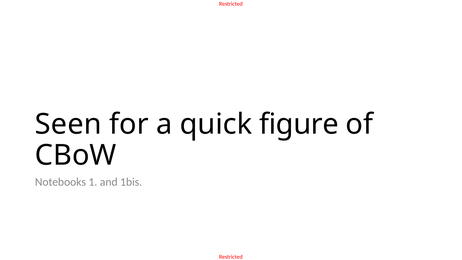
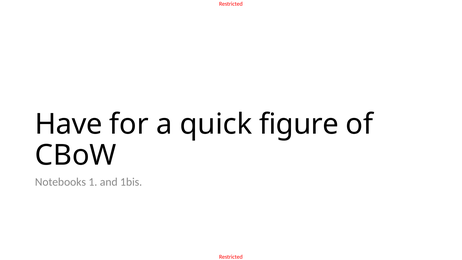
Seen: Seen -> Have (69, 124)
